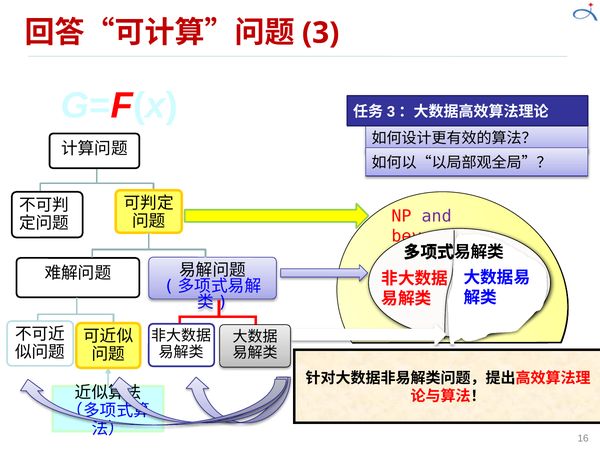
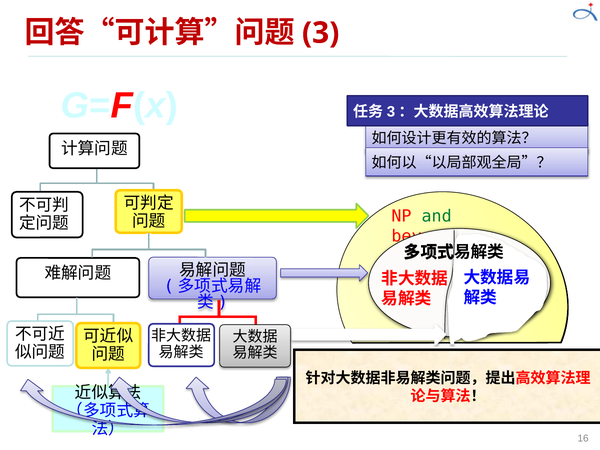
and colour: purple -> green (437, 216)
